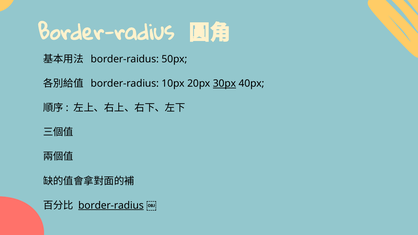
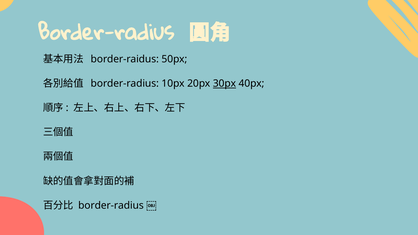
border-radius underline: present -> none (111, 205)
